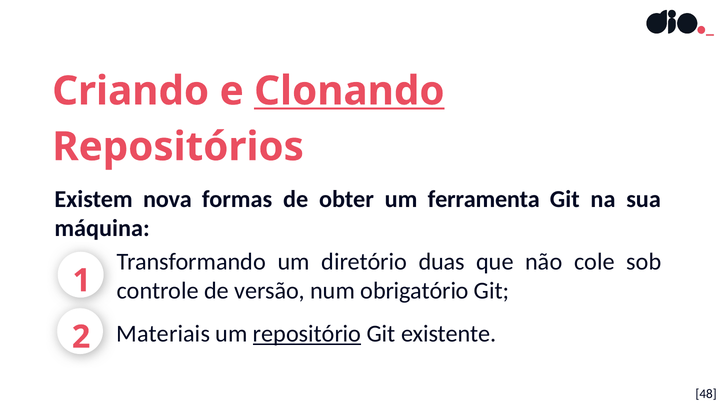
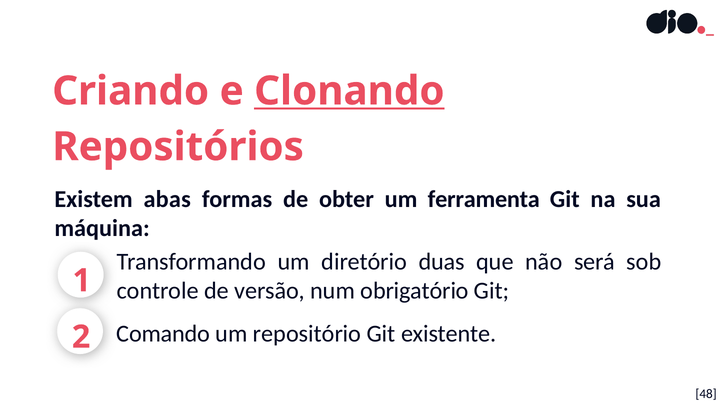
nova: nova -> abas (167, 199)
cole: cole -> será (595, 262)
Materiais: Materiais -> Comando (163, 334)
repositório underline: present -> none (307, 334)
